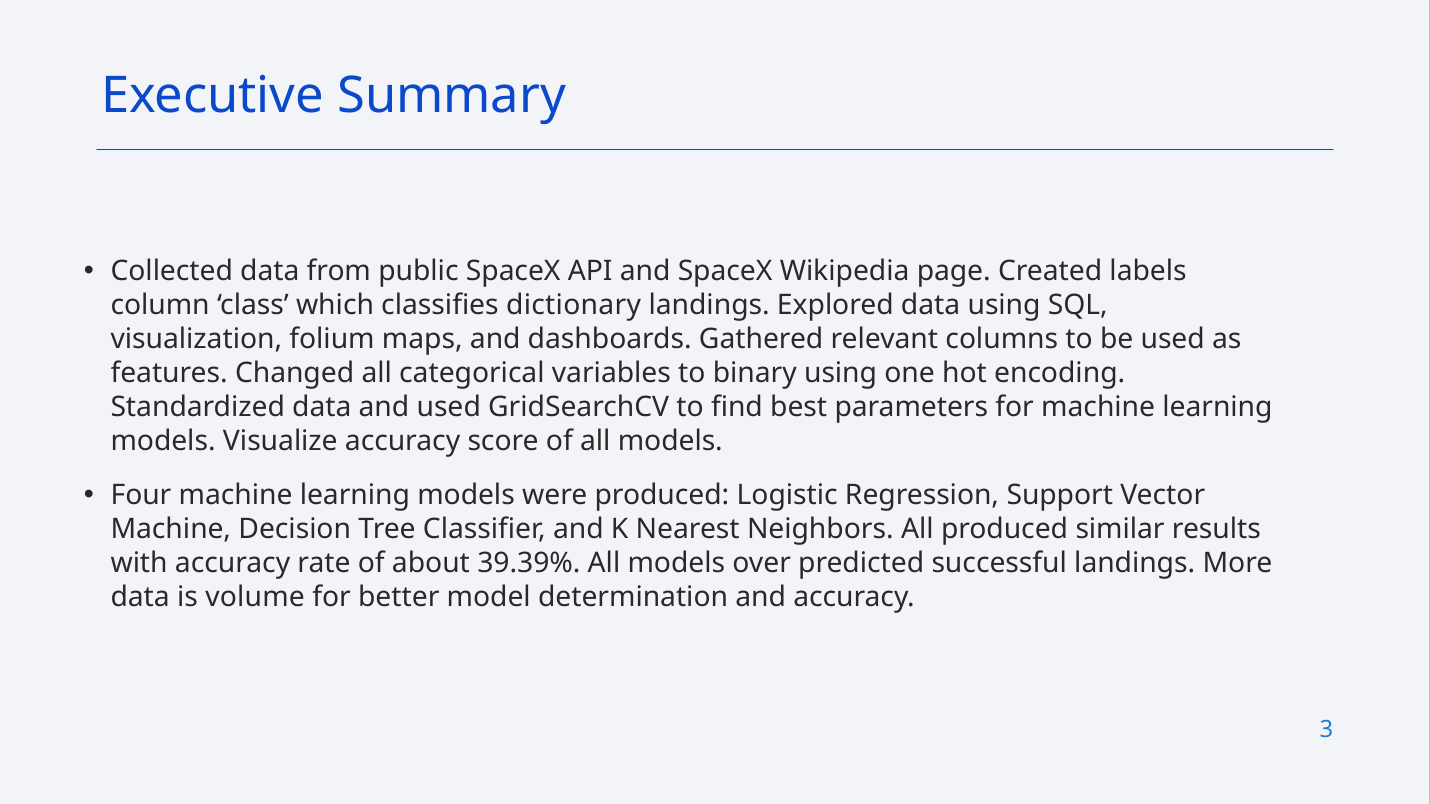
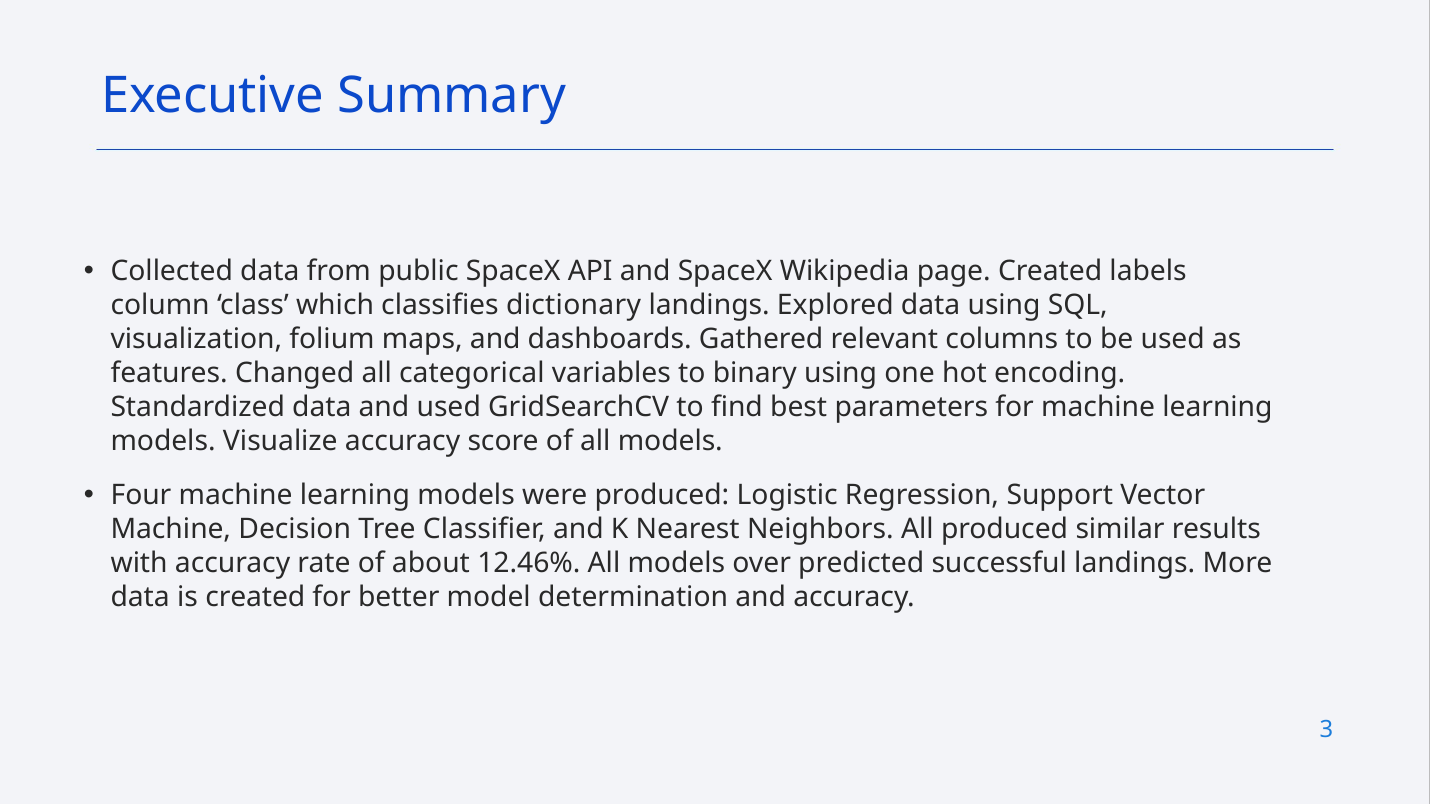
39.39%: 39.39% -> 12.46% (529, 564)
is volume: volume -> created (255, 598)
